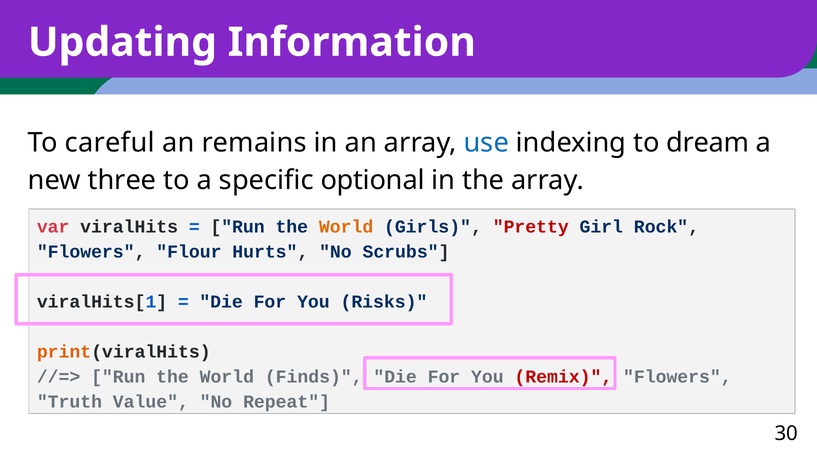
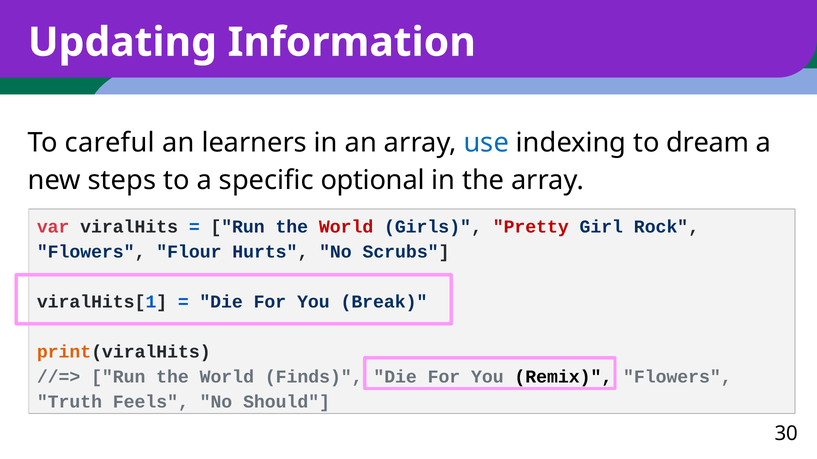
remains: remains -> learners (254, 143)
three: three -> steps (122, 181)
World colour: orange -> red (346, 227)
Risks: Risks -> Break (384, 302)
Remix colour: red -> black (563, 377)
Value: Value -> Feels (151, 402)
Repeat: Repeat -> Should (287, 402)
